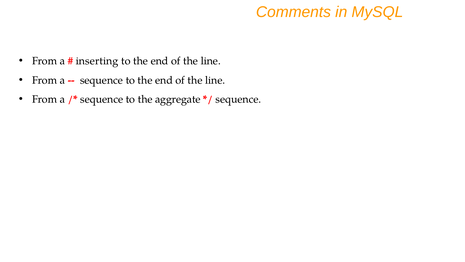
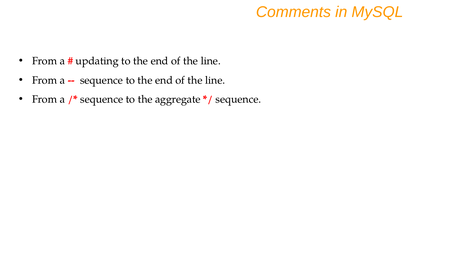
inserting: inserting -> updating (97, 61)
